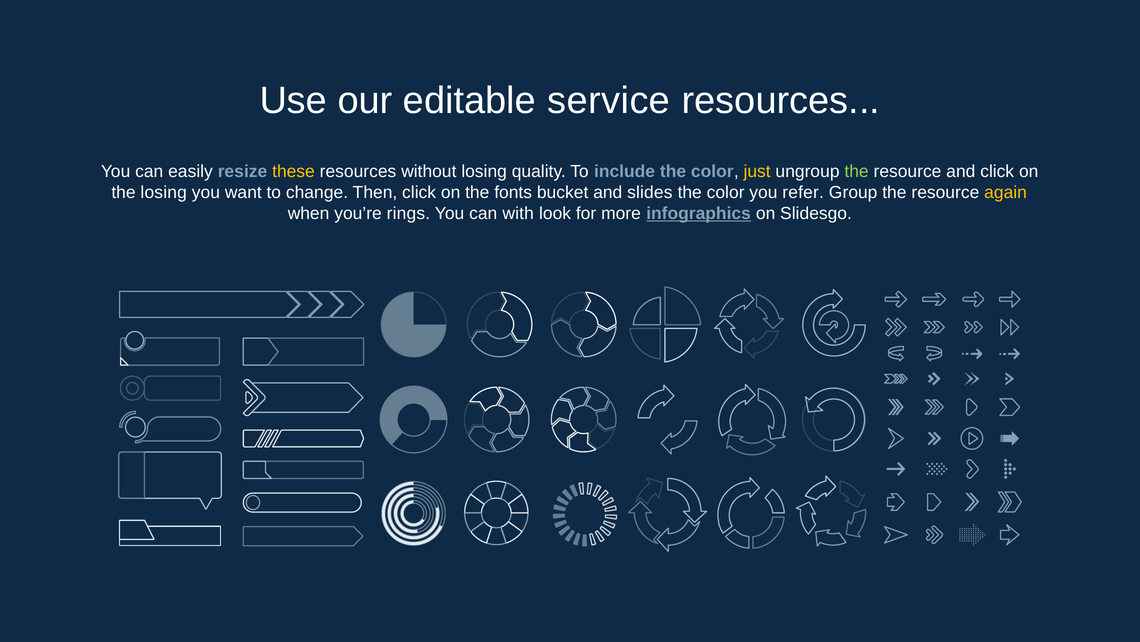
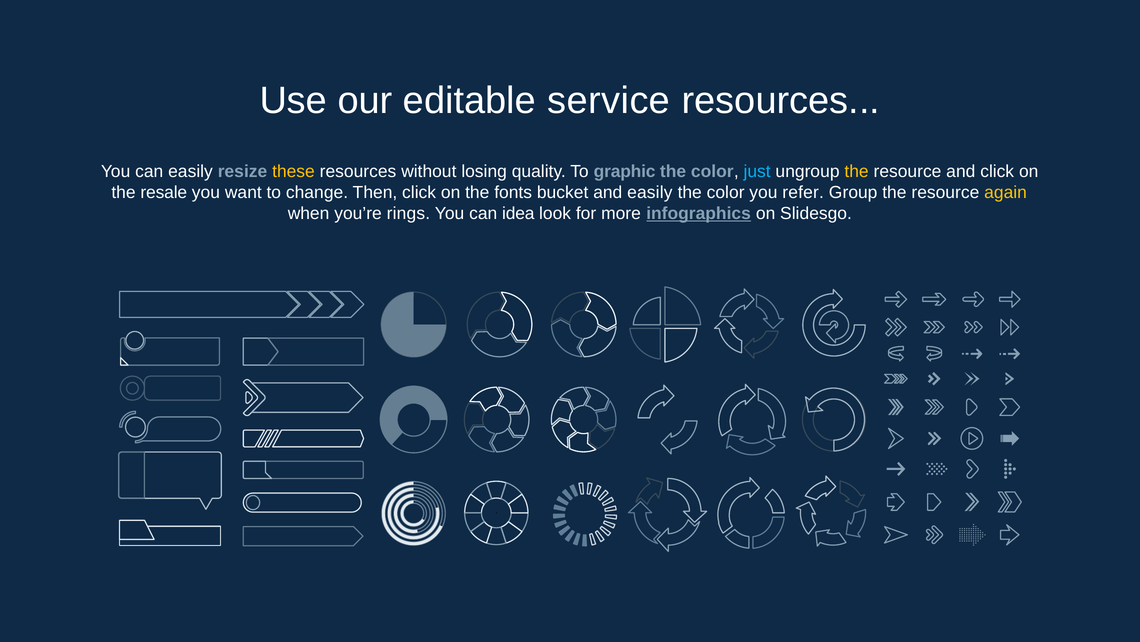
include: include -> graphic (625, 171)
just colour: yellow -> light blue (757, 171)
the colour: light green -> yellow (857, 171)
the losing: losing -> resale (164, 192)
and slides: slides -> easily (650, 192)
with: with -> idea (518, 213)
